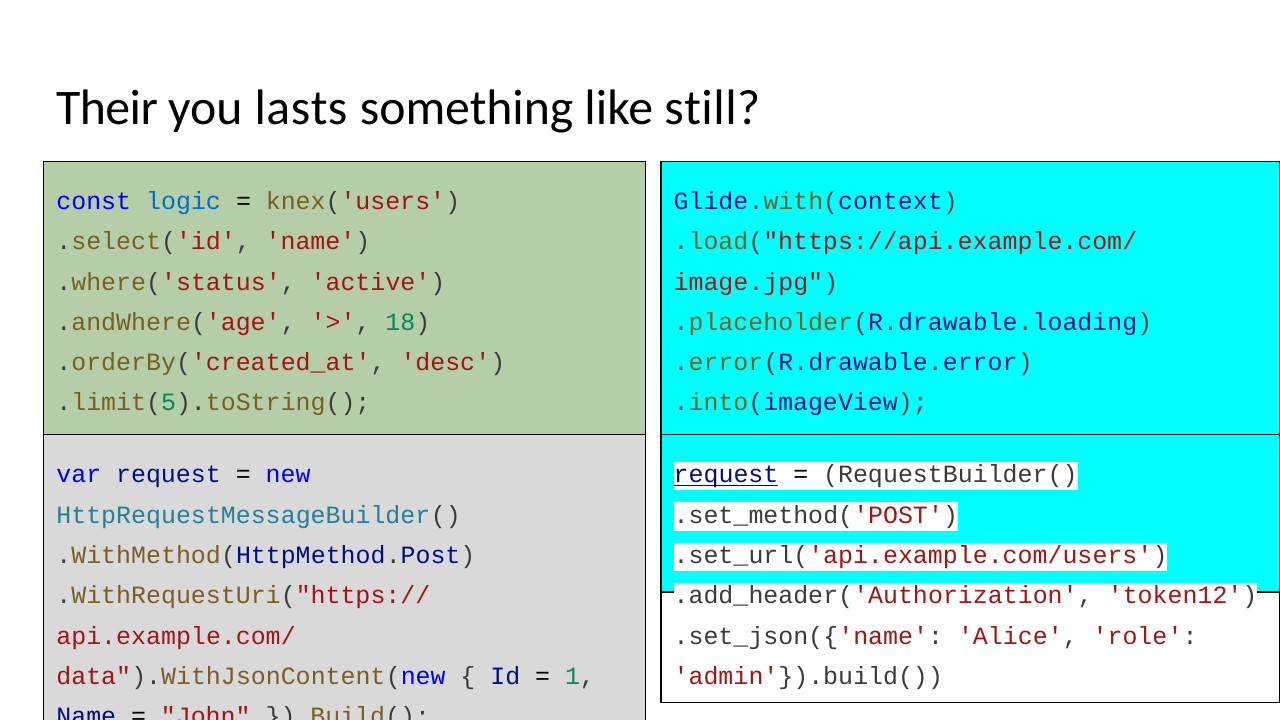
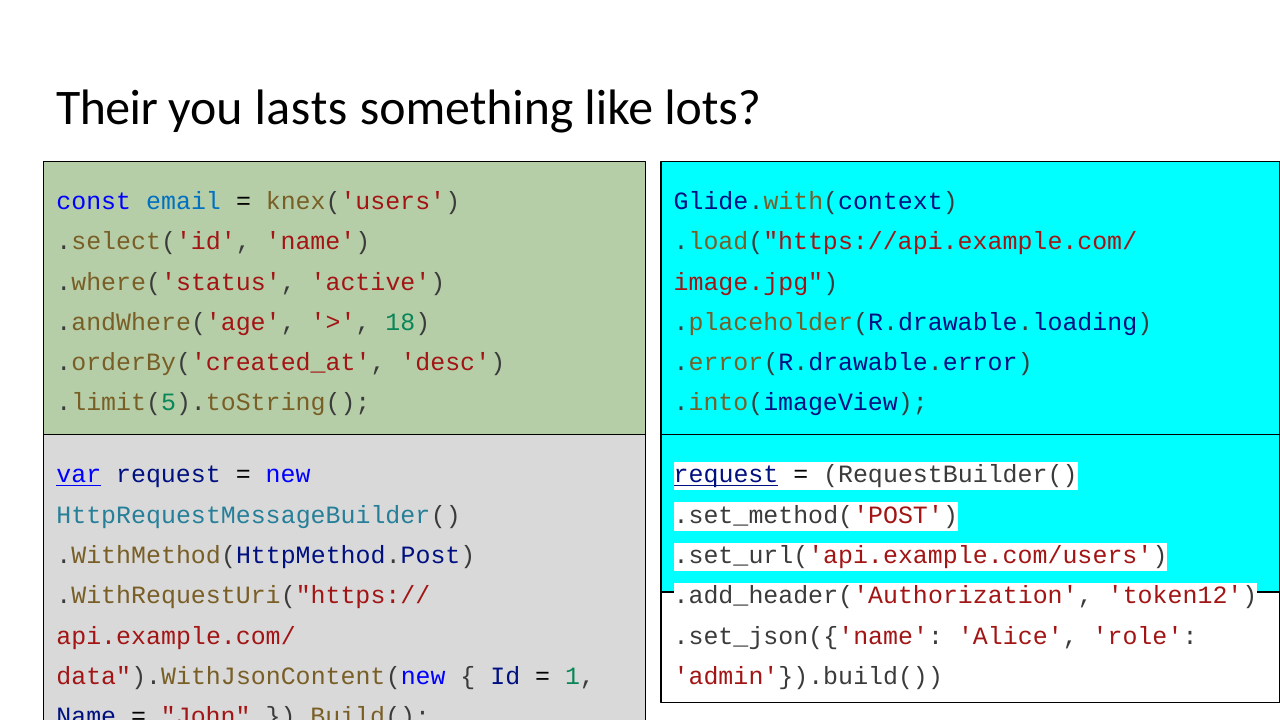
still: still -> lots (713, 108)
logic: logic -> email (184, 201)
var underline: none -> present (79, 475)
